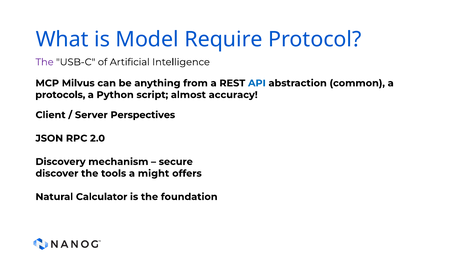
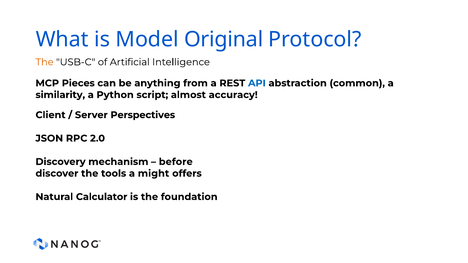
Require: Require -> Original (224, 39)
The colour: purple -> orange (45, 62)
Milvus: Milvus -> Pieces (78, 83)
protocols: protocols -> similarity (60, 95)
secure: secure -> before (176, 162)
